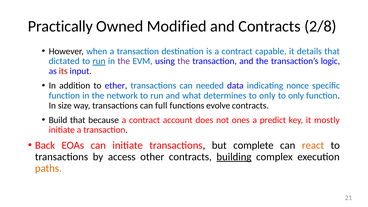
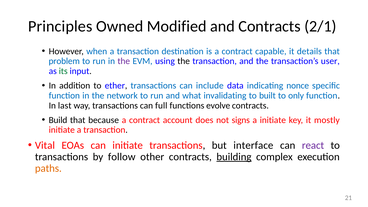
Practically: Practically -> Principles (60, 26)
2/8: 2/8 -> 2/1 (320, 26)
dictated: dictated -> problem (64, 61)
run underline: present -> none (99, 61)
the colour: purple -> black (184, 61)
logic: logic -> user (330, 61)
its colour: red -> green (63, 71)
needed: needed -> include (210, 86)
determines: determines -> invalidating (225, 96)
only: only -> built (267, 96)
size: size -> last (65, 105)
ones: ones -> signs (241, 120)
a predict: predict -> initiate (273, 120)
Back: Back -> Vital (45, 145)
complete: complete -> interface (253, 145)
react colour: orange -> purple (313, 145)
access: access -> follow (122, 157)
